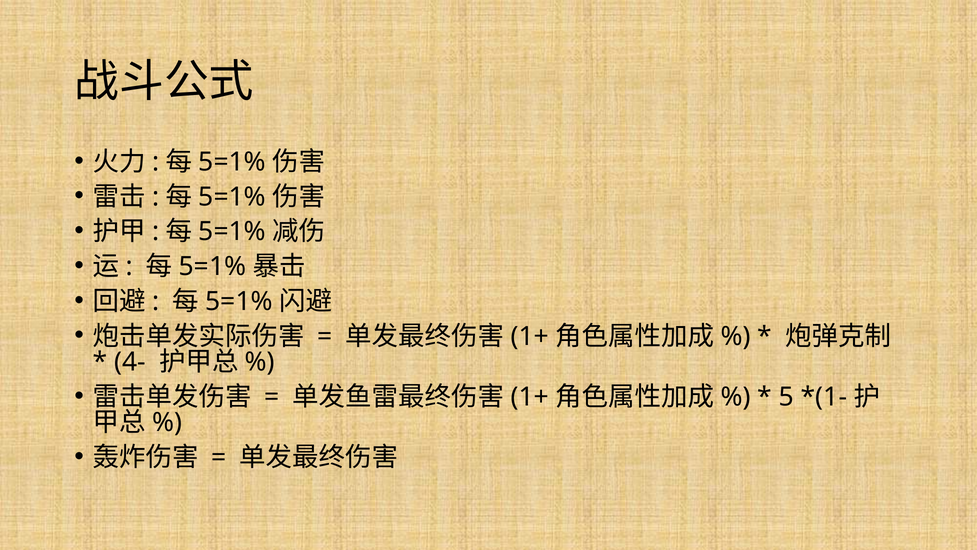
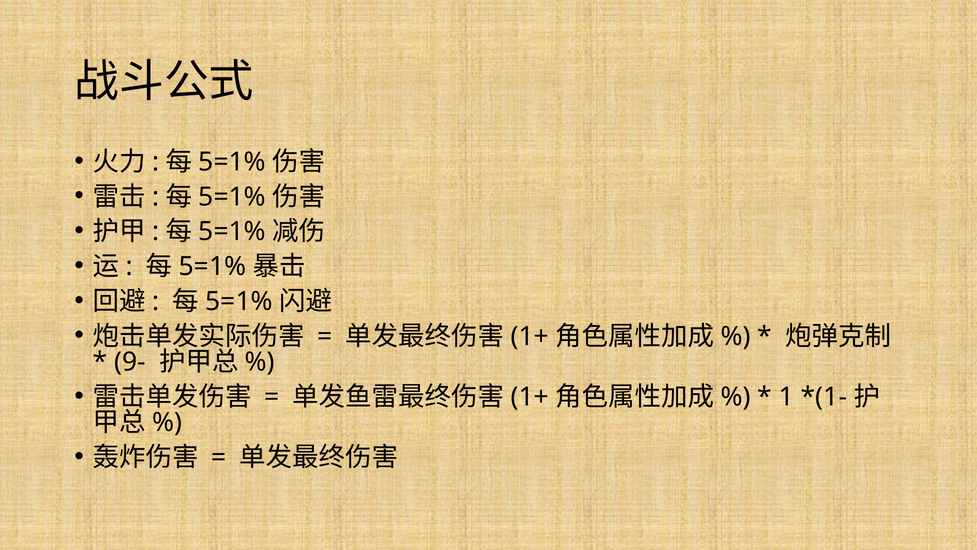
4-: 4- -> 9- (130, 362)
5: 5 -> 1 (786, 397)
